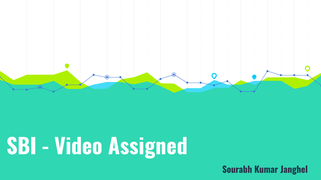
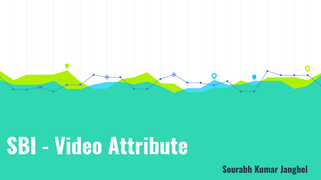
Assigned: Assigned -> Attribute (148, 148)
